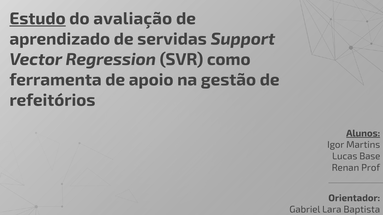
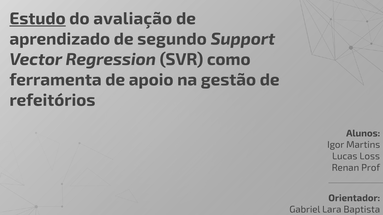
servidas: servidas -> segundo (172, 39)
Alunos underline: present -> none (363, 134)
Base: Base -> Loss (370, 157)
